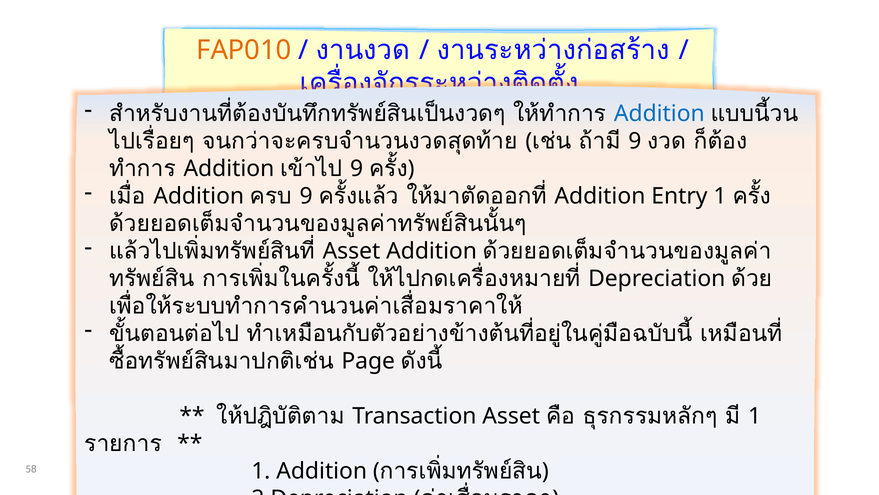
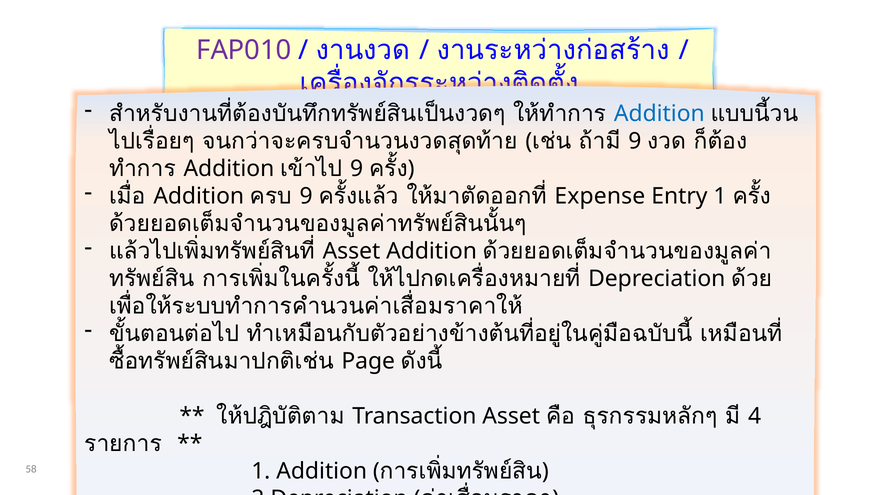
FAP010 colour: orange -> purple (244, 50)
Addition: Addition -> Expense (600, 196)
1: 1 -> 4 (755, 416)
